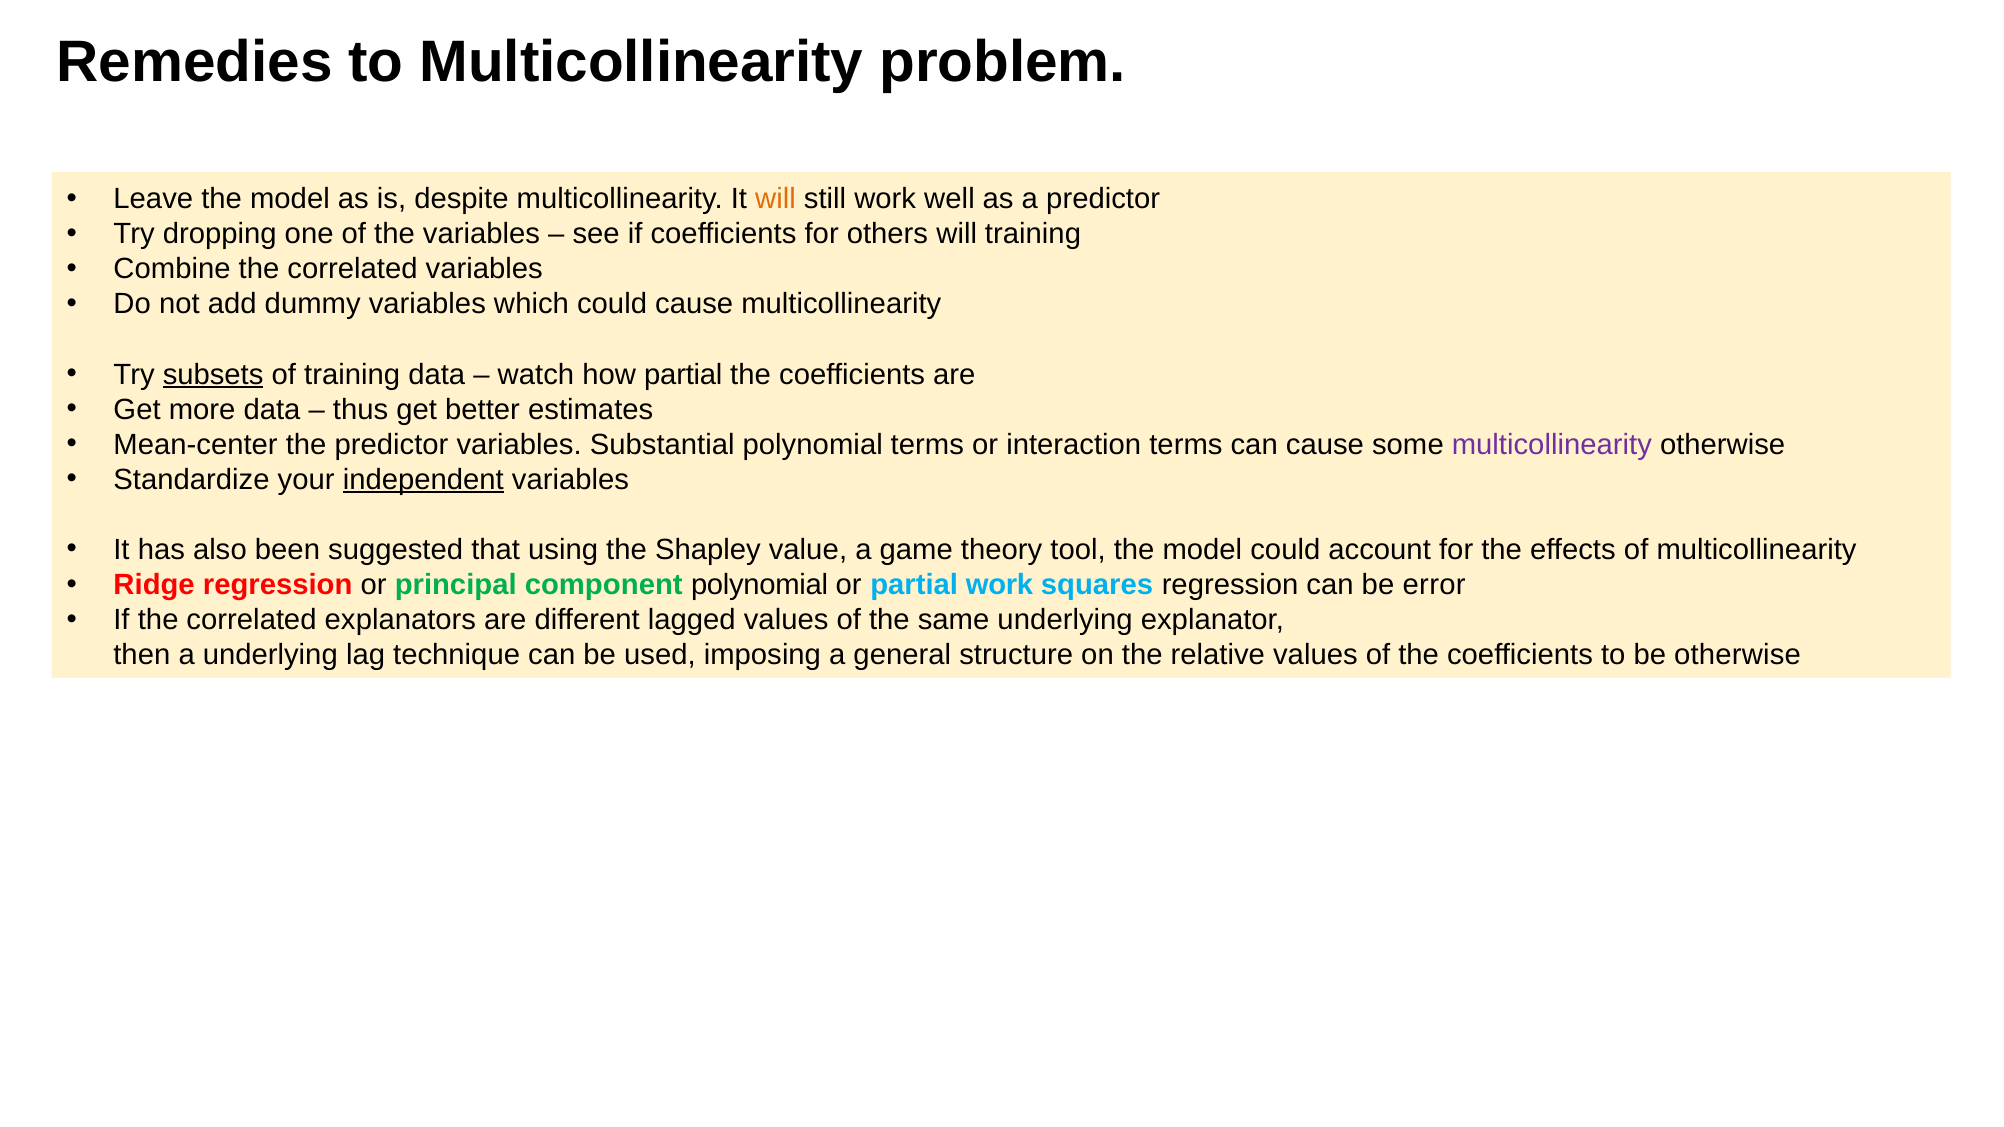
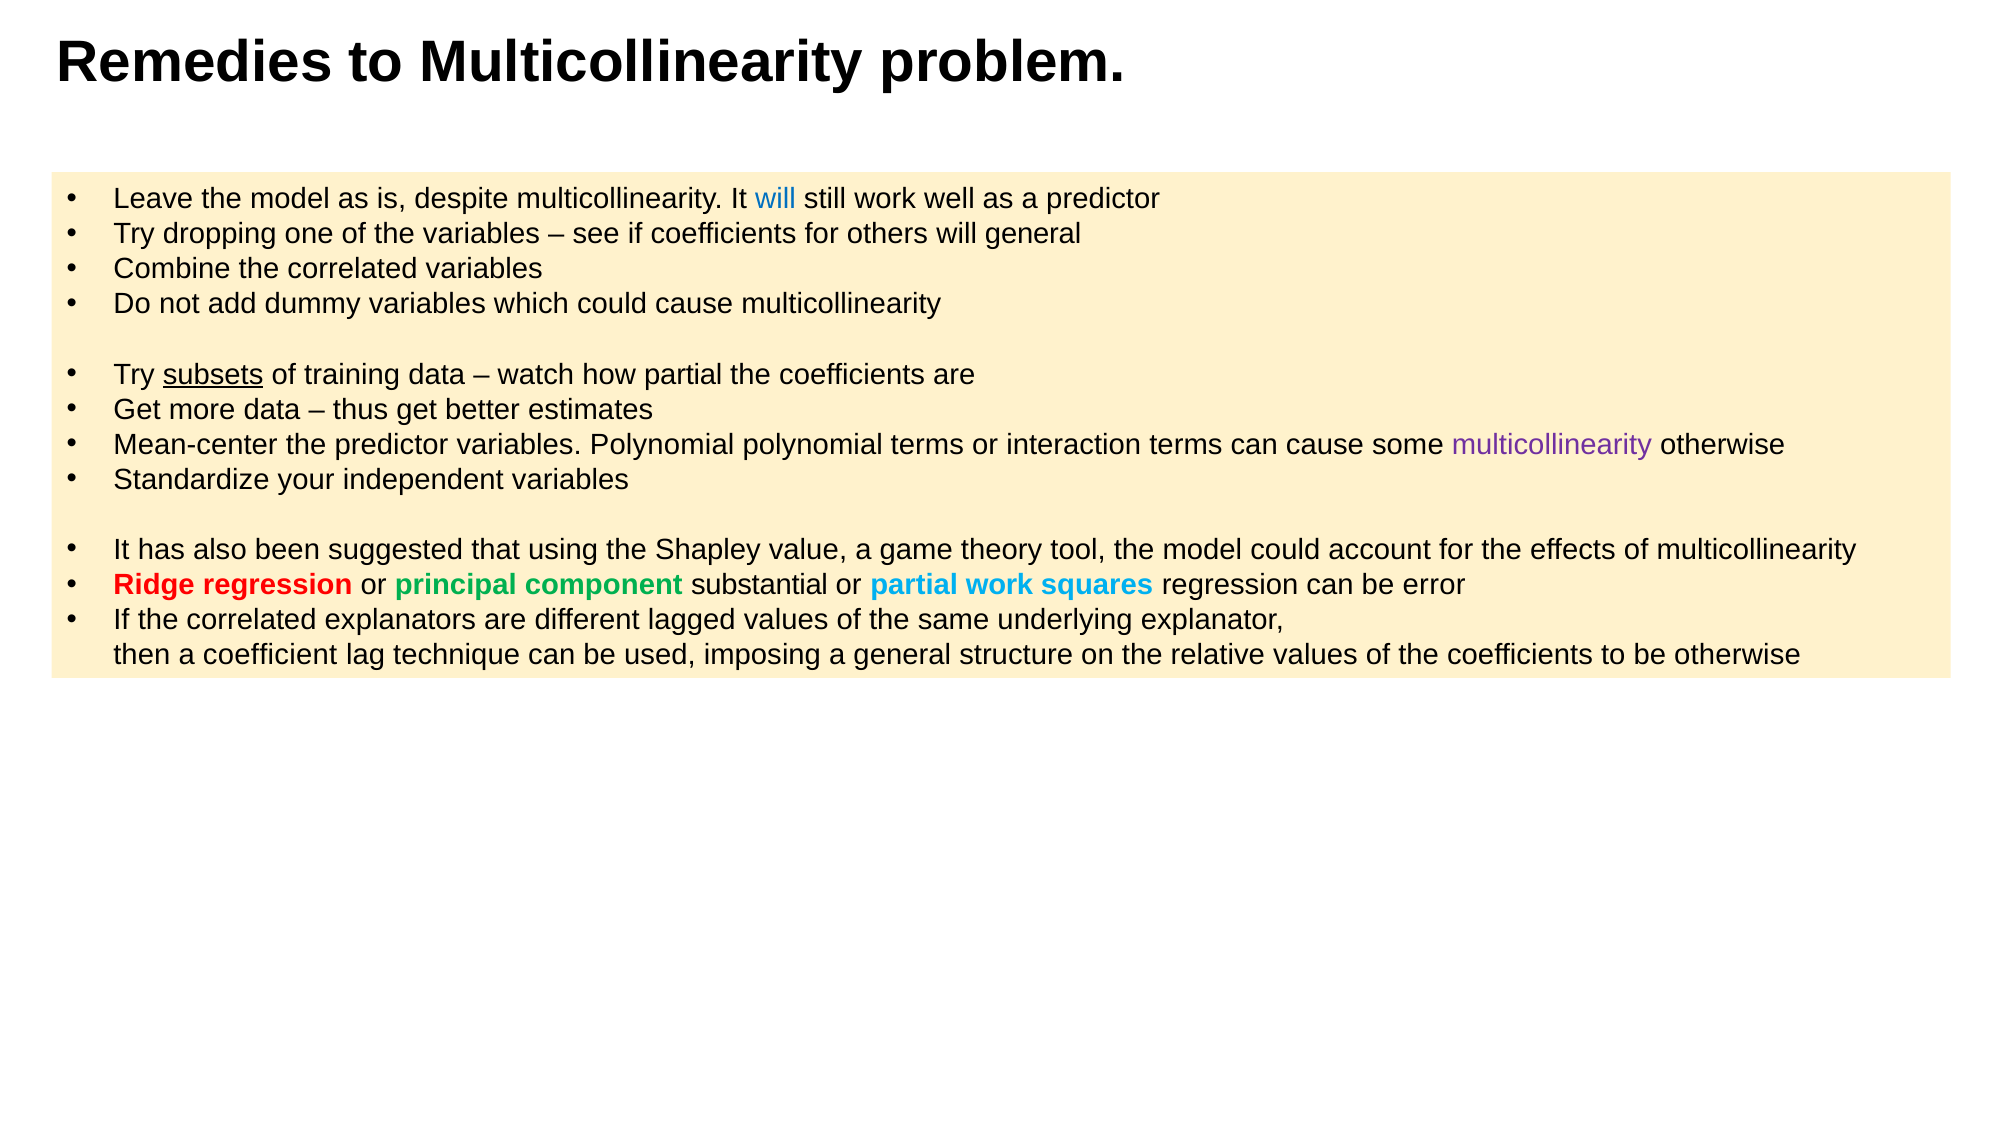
will colour: orange -> blue (776, 199)
will training: training -> general (1033, 234)
variables Substantial: Substantial -> Polynomial (662, 445)
independent underline: present -> none (423, 480)
component polynomial: polynomial -> substantial (760, 585)
a underlying: underlying -> coefficient (270, 655)
